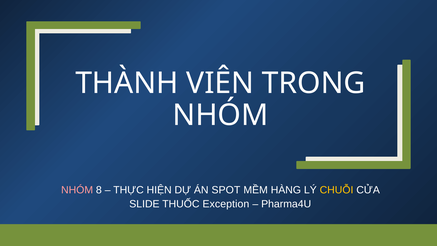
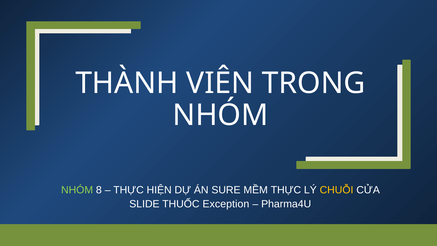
NHÓM colour: pink -> light green (77, 190)
SPOT: SPOT -> SURE (226, 190)
MỀM HÀNG: HÀNG -> THỰC (286, 190)
